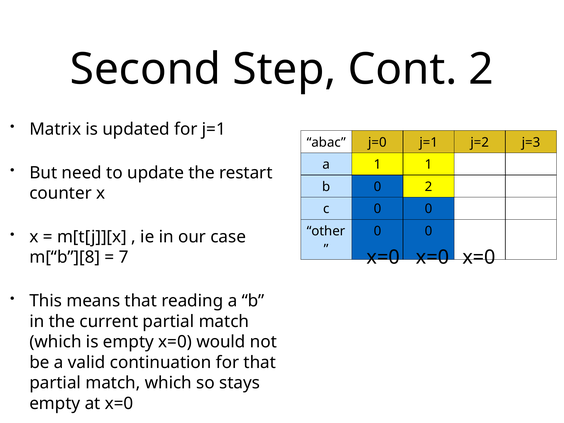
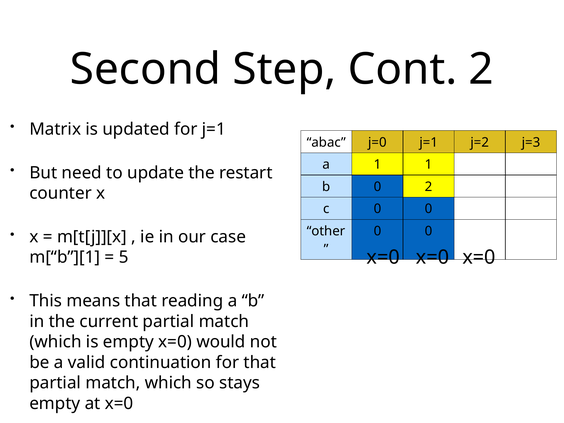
m[“b”][8: m[“b”][8 -> m[“b”][1 (65, 257)
7: 7 -> 5 (124, 257)
